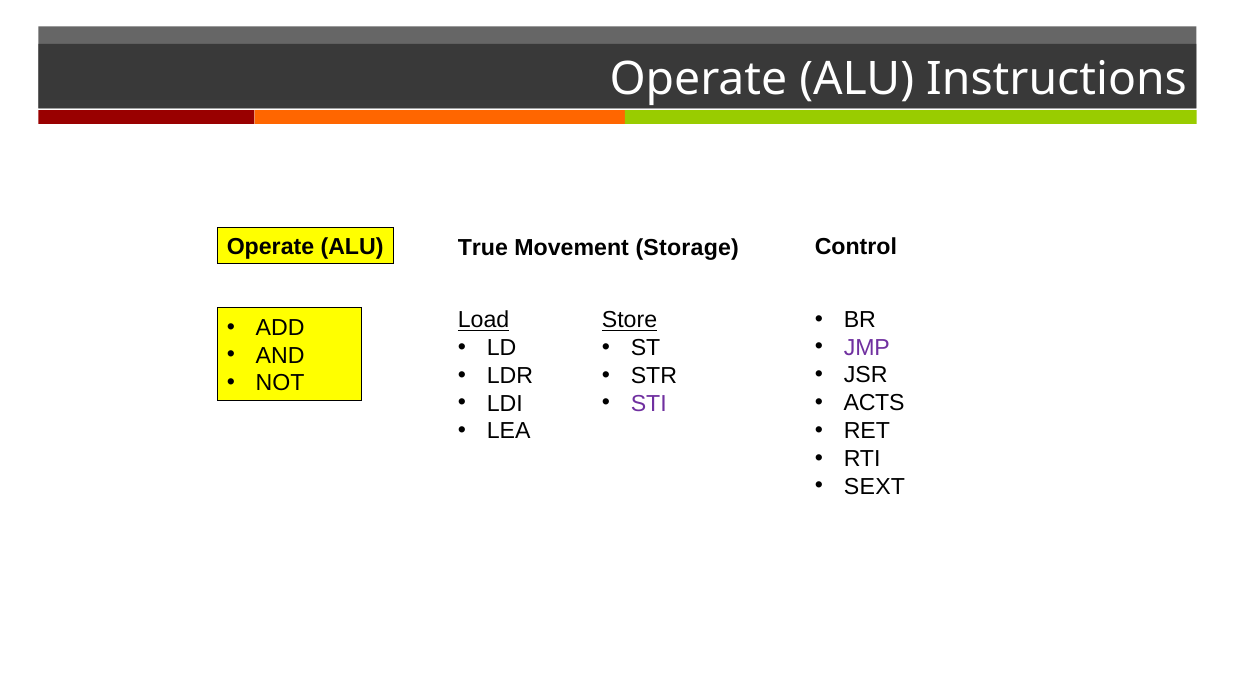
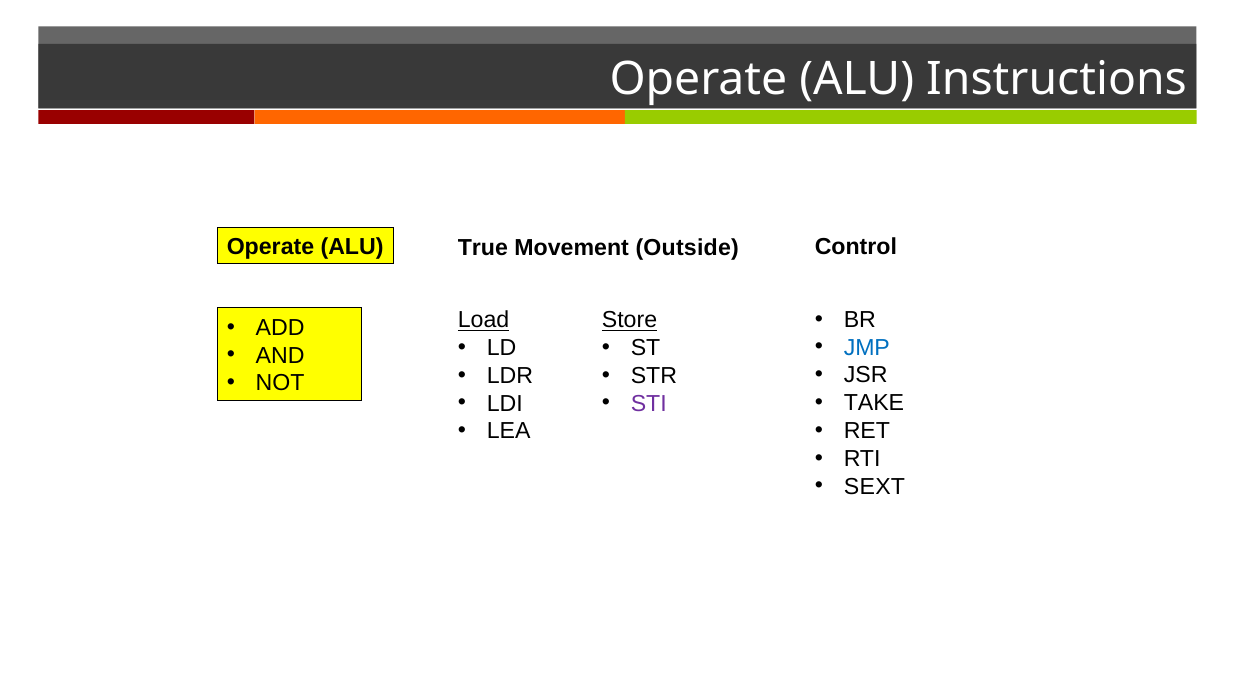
Storage: Storage -> Outside (687, 248)
JMP colour: purple -> blue (867, 348)
ACTS: ACTS -> TAKE (874, 404)
